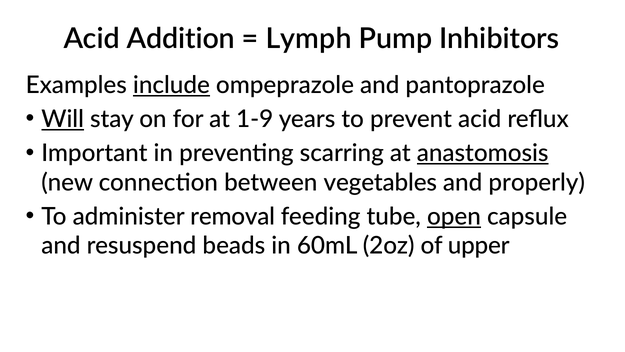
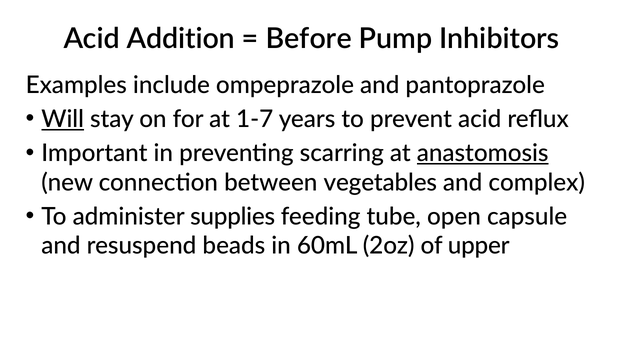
Lymph: Lymph -> Before (309, 39)
include underline: present -> none (171, 85)
1-9: 1-9 -> 1-7 (255, 119)
properly: properly -> complex (537, 182)
removal: removal -> supplies (233, 216)
open underline: present -> none (454, 216)
